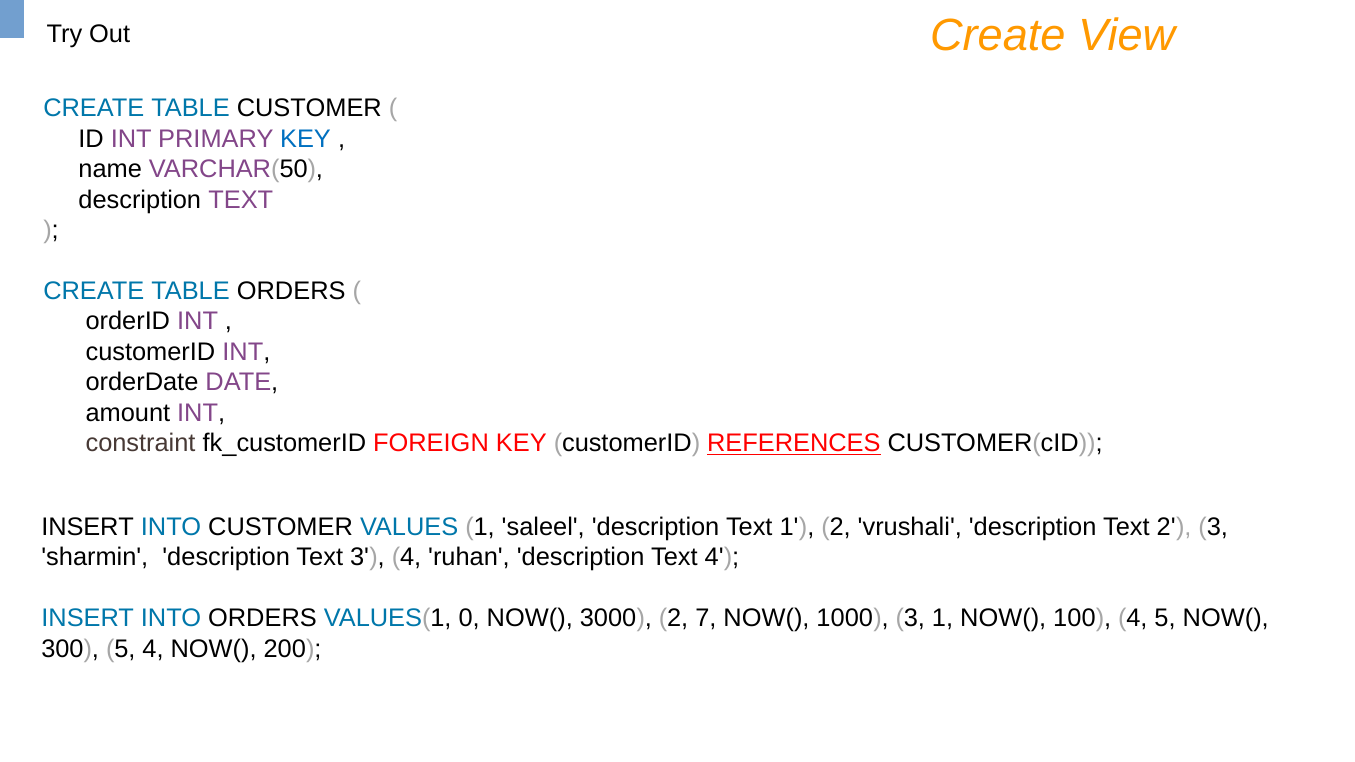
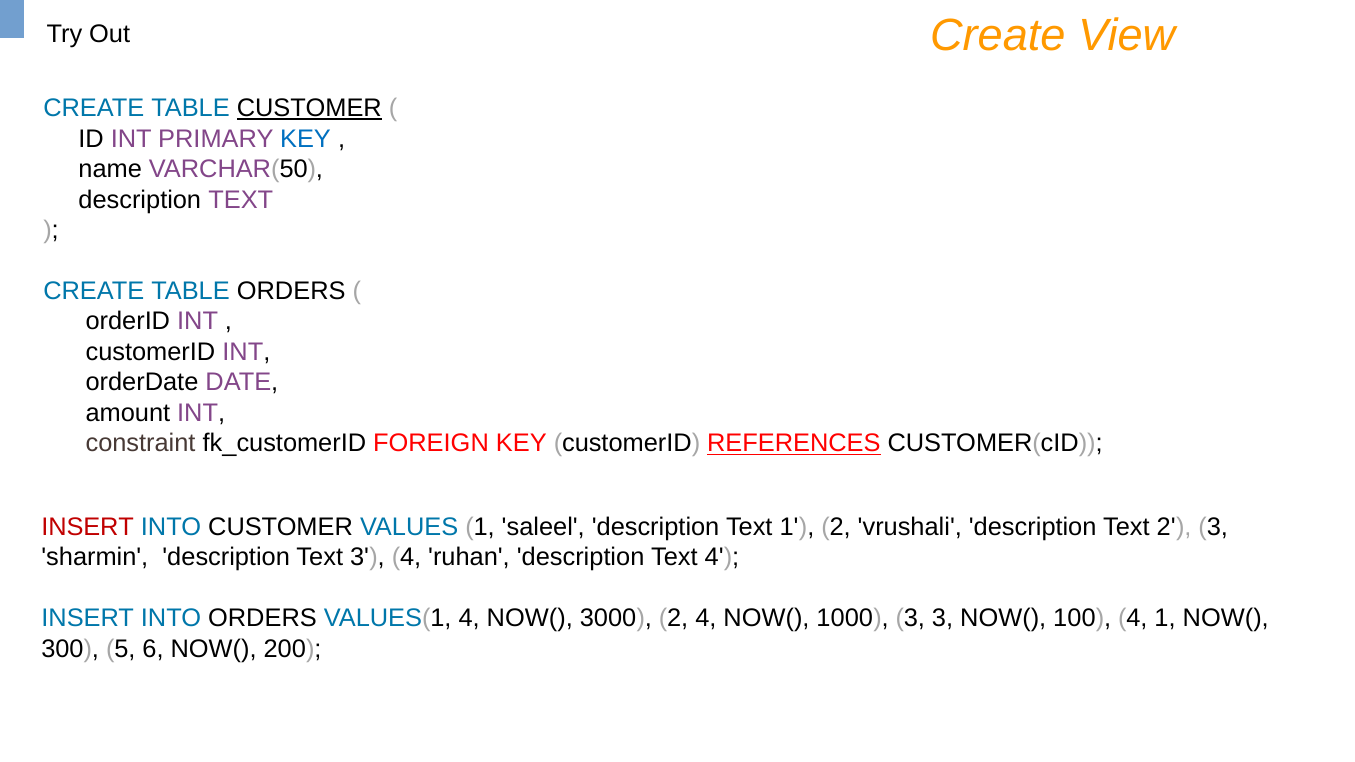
CUSTOMER underline: none -> present (309, 108)
INSERT colour: black -> red (88, 527)
VALUES(1 0: 0 -> 4 (469, 618)
2 7: 7 -> 4 (706, 618)
3 1: 1 -> 3 (943, 618)
4 5: 5 -> 1 (1165, 618)
5 4: 4 -> 6 (153, 649)
